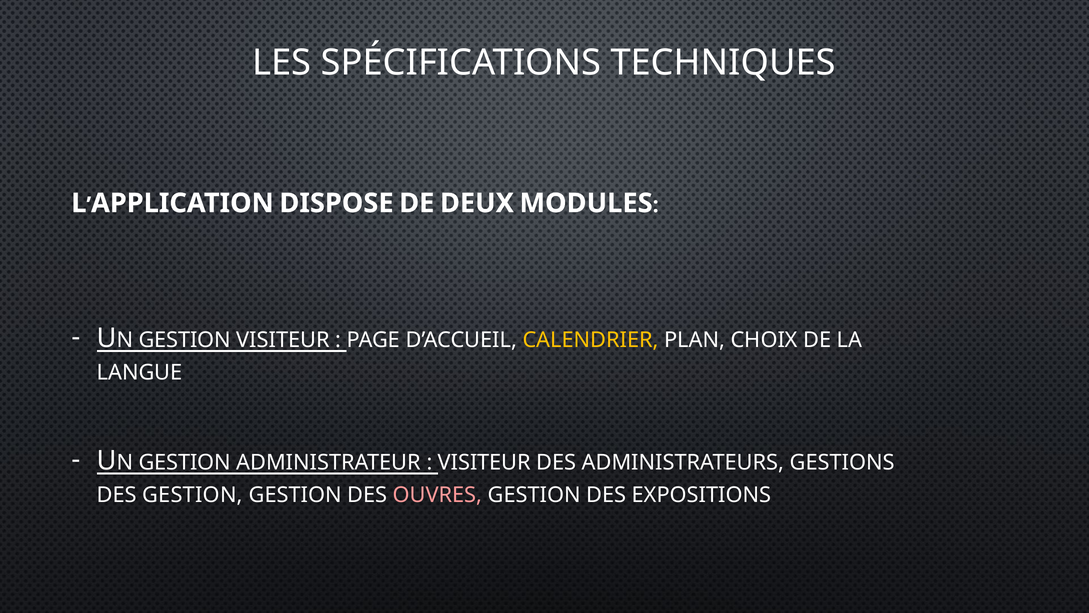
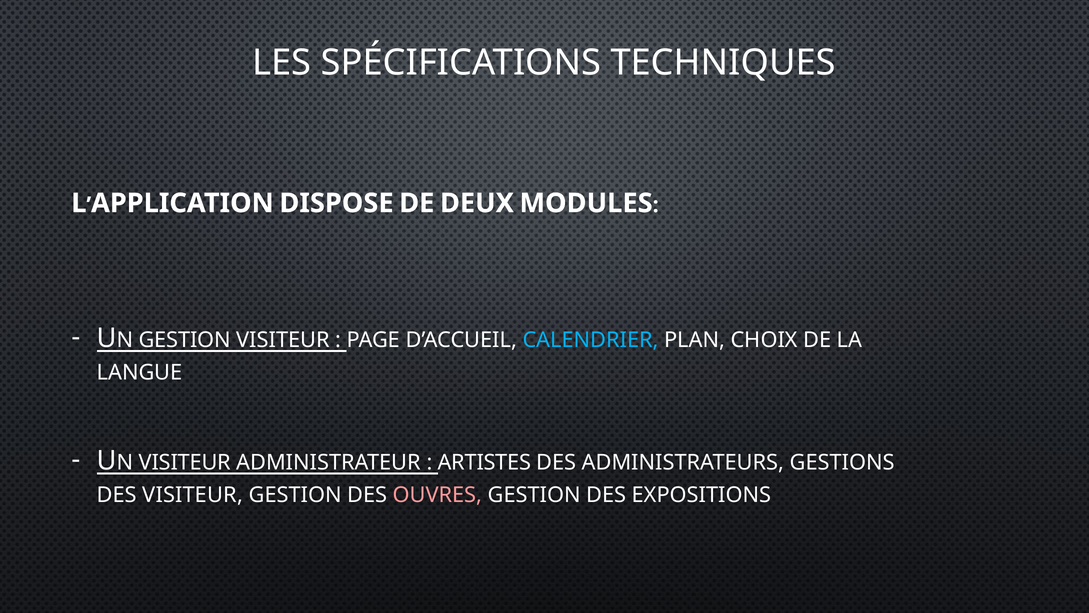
CALENDRIER colour: yellow -> light blue (591, 340)
GESTION: GESTION -> VISITEUR (185, 462)
VISITEUR: VISITEUR -> ARTISTES (484, 462)
DES GESTION: GESTION -> VISITEUR (193, 495)
